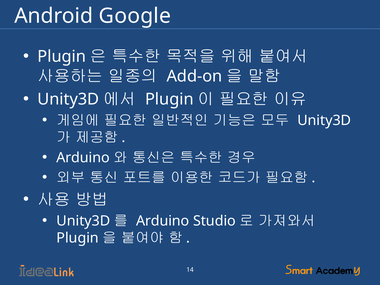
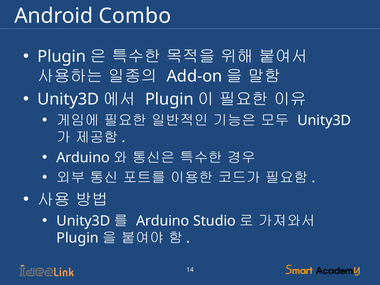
Google: Google -> Combo (135, 16)
